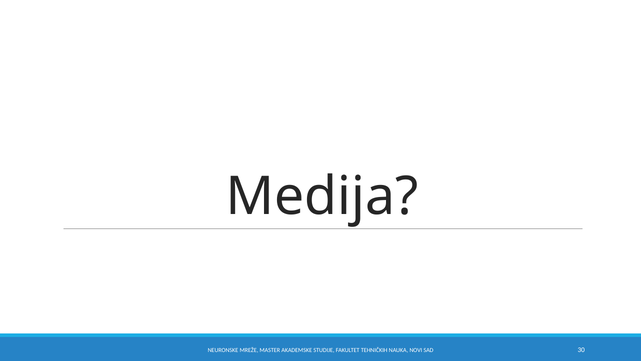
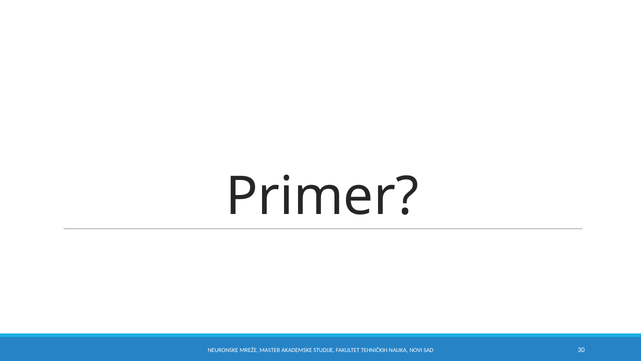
Medija: Medija -> Primer (322, 196)
